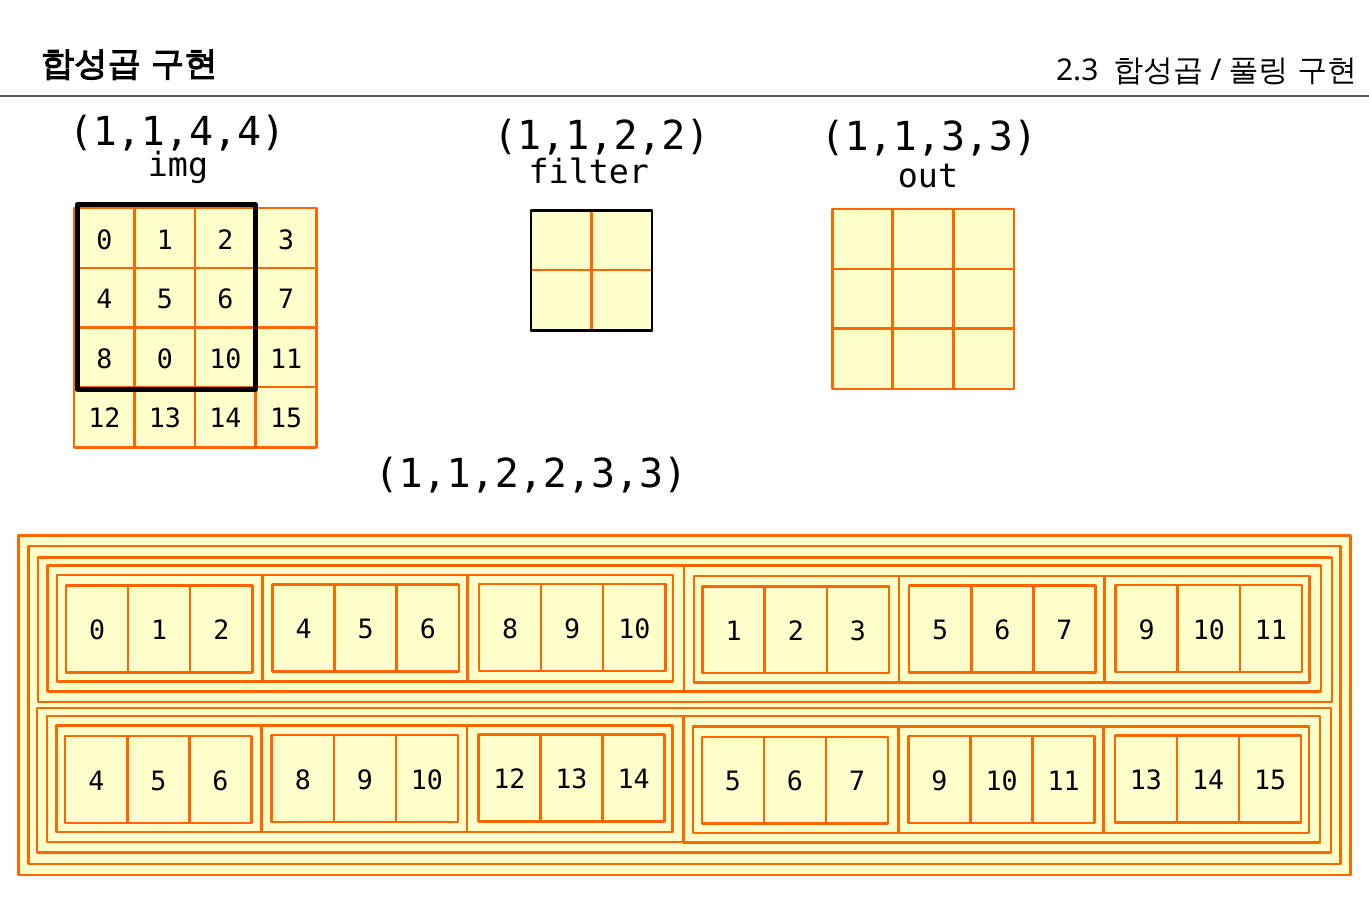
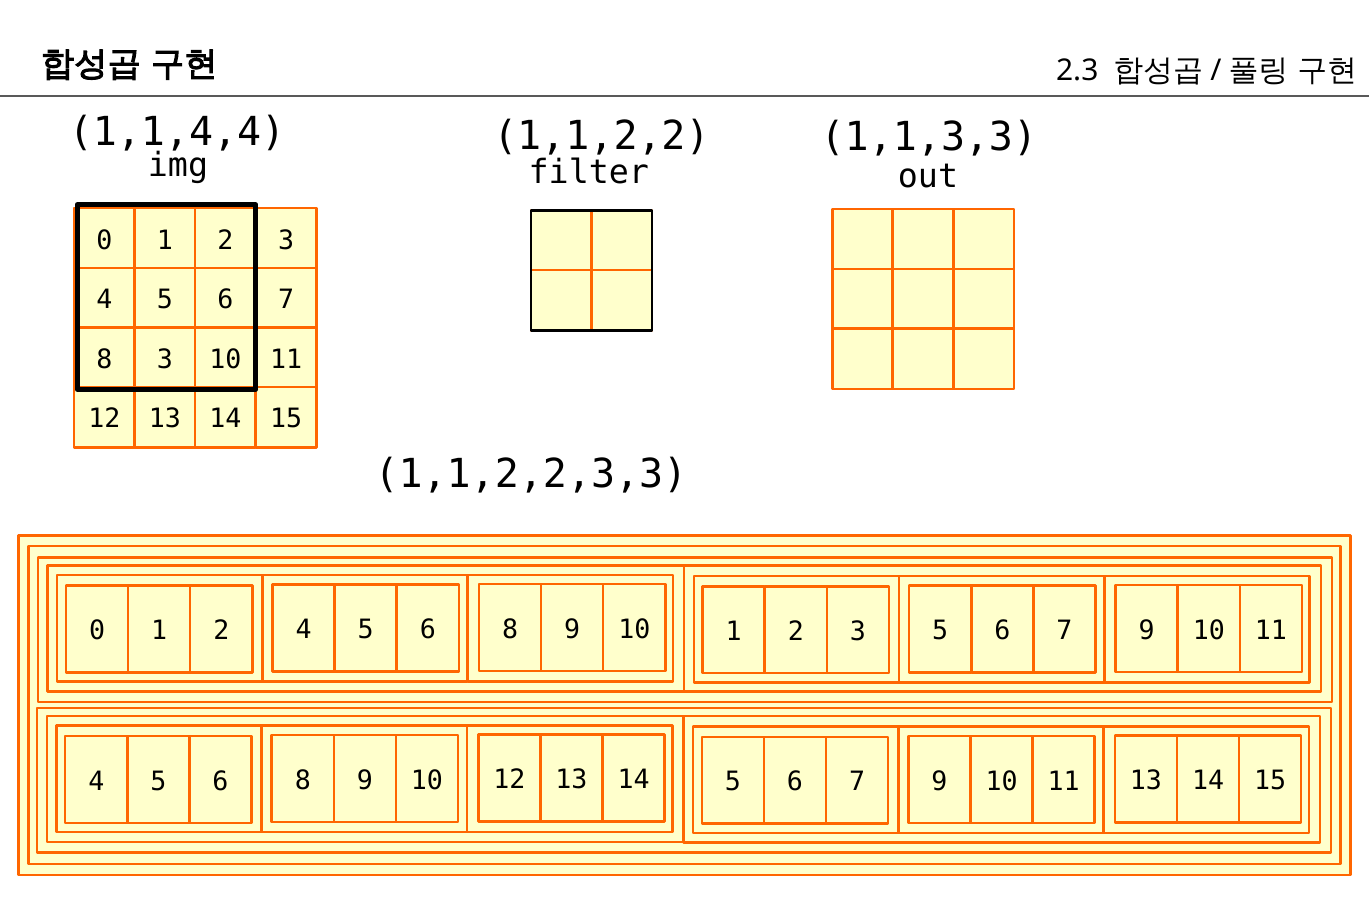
8 0: 0 -> 3 (165, 359)
